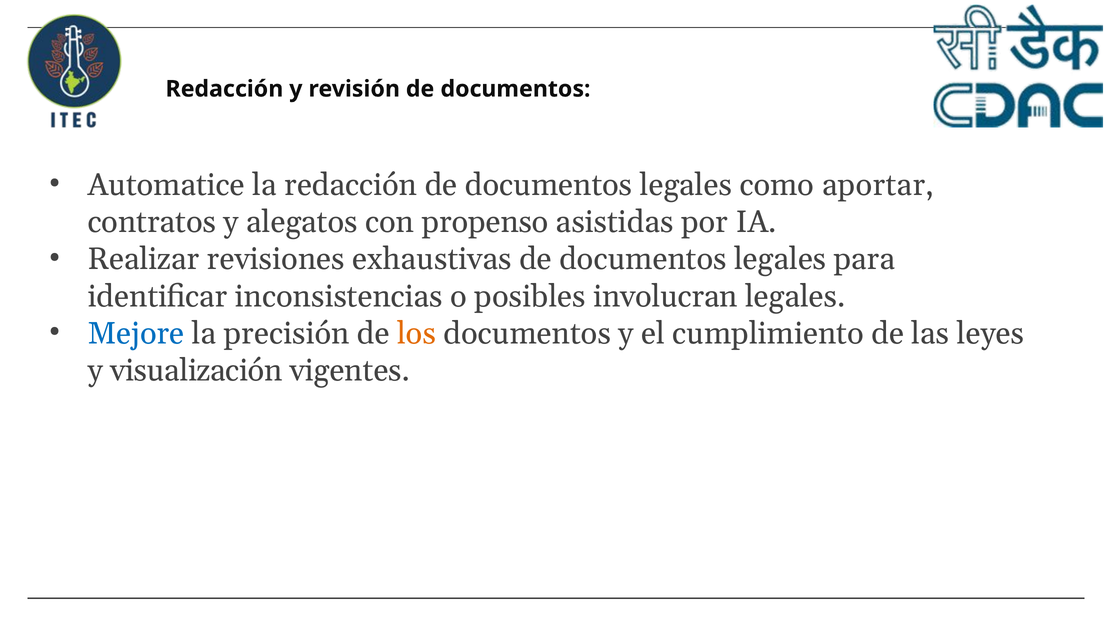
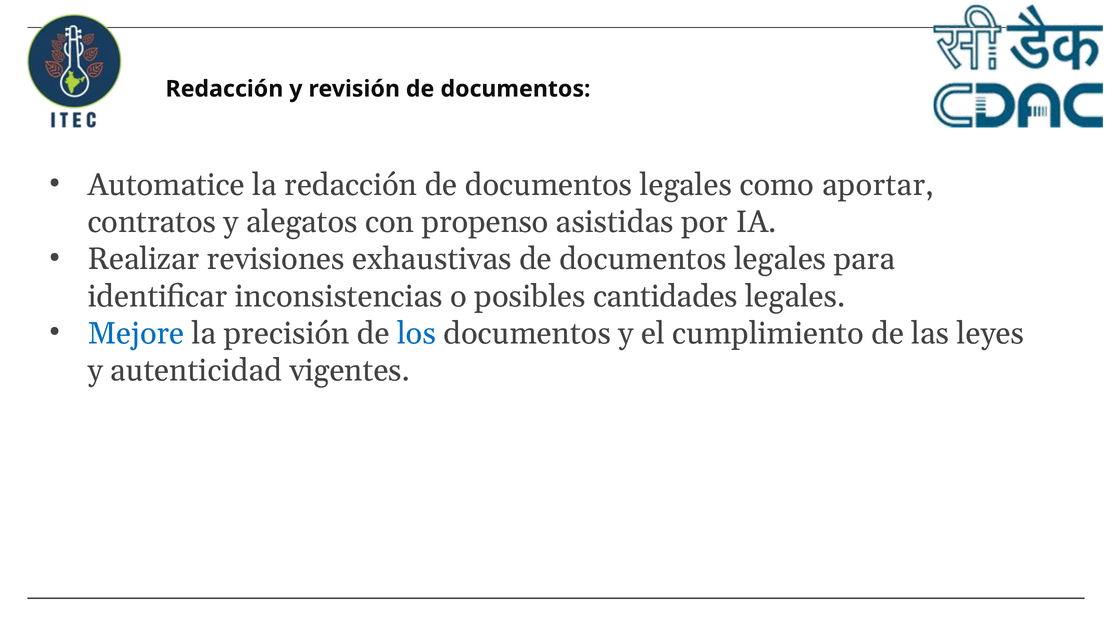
involucran: involucran -> cantidades (665, 296)
los colour: orange -> blue (417, 333)
visualización: visualización -> autenticidad (196, 370)
